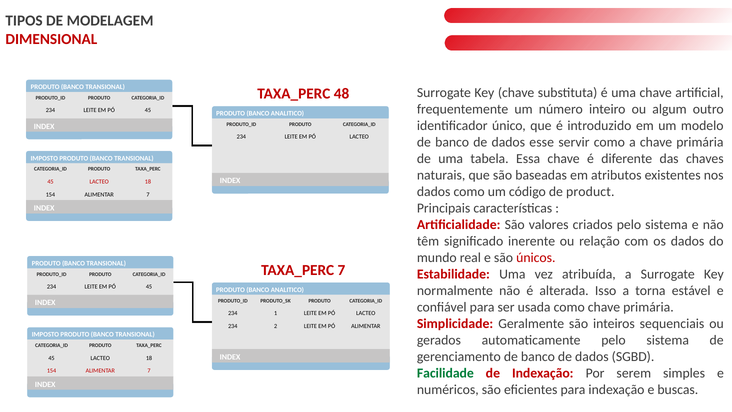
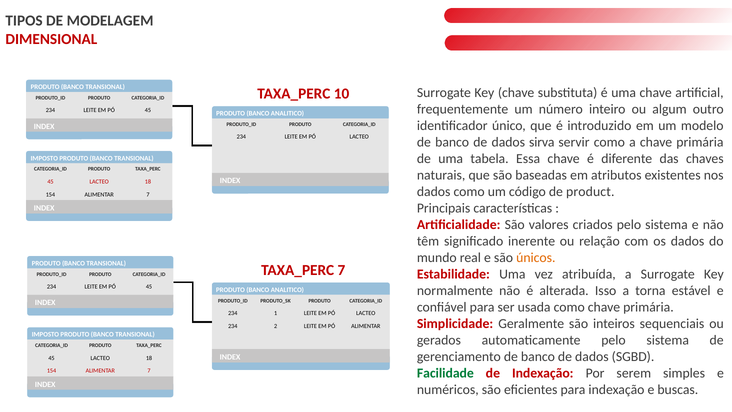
48: 48 -> 10 (341, 93)
esse: esse -> sirva (542, 142)
únicos colour: red -> orange (536, 258)
